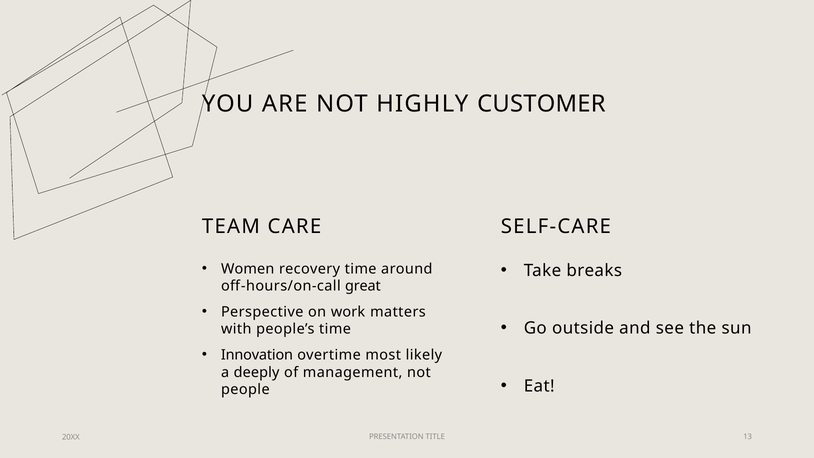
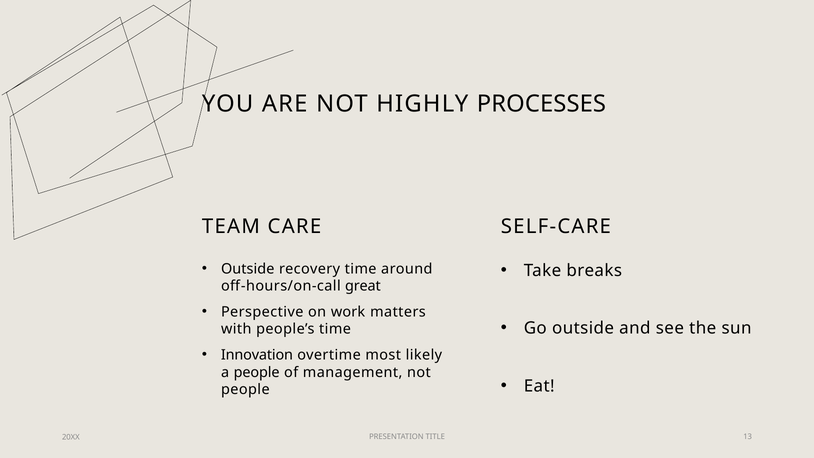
CUSTOMER: CUSTOMER -> PROCESSES (541, 104)
Women: Women -> Outside (248, 269)
a deeply: deeply -> people (257, 372)
